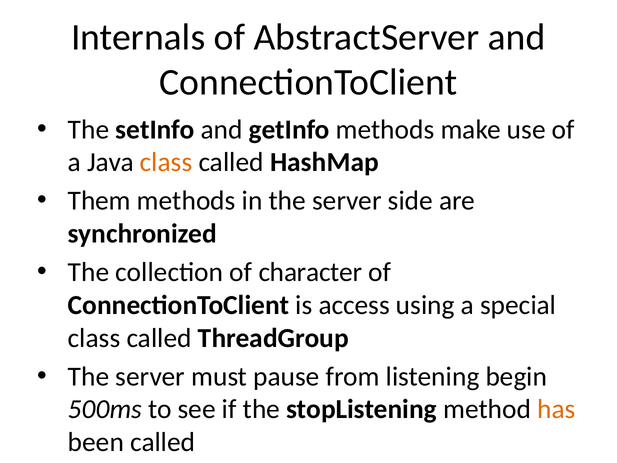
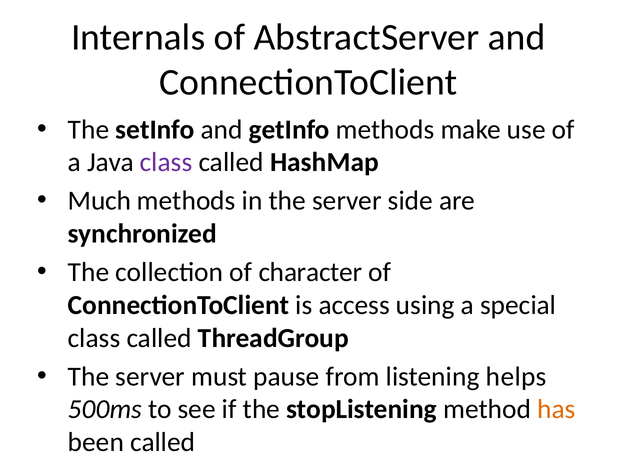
class colour: orange -> purple (166, 162)
Them: Them -> Much (99, 201)
begin: begin -> helps (516, 376)
